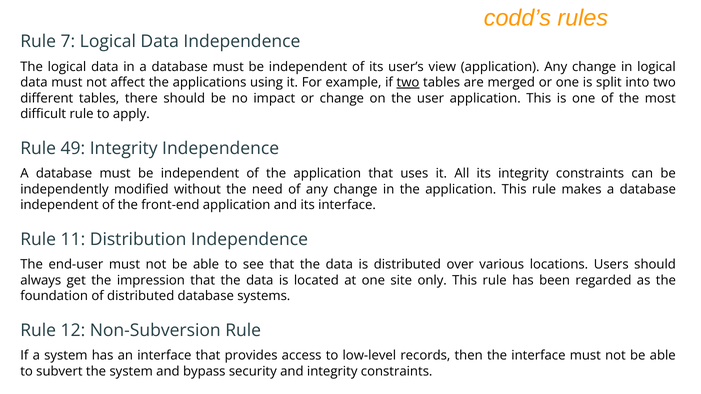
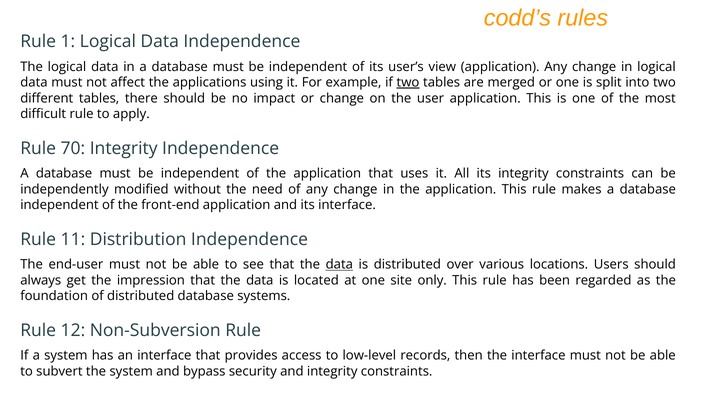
7: 7 -> 1 (68, 42)
49: 49 -> 70 (73, 149)
data underline: none -> present (339, 265)
